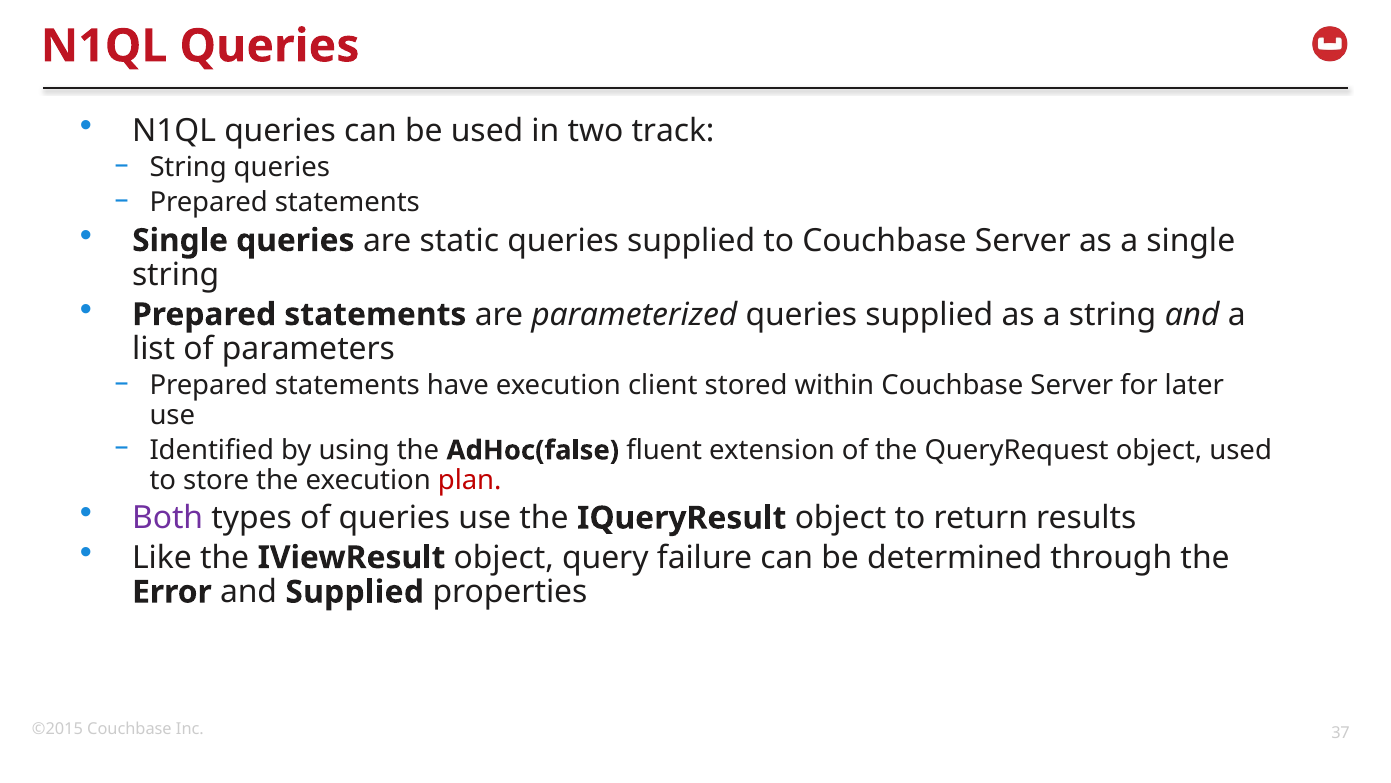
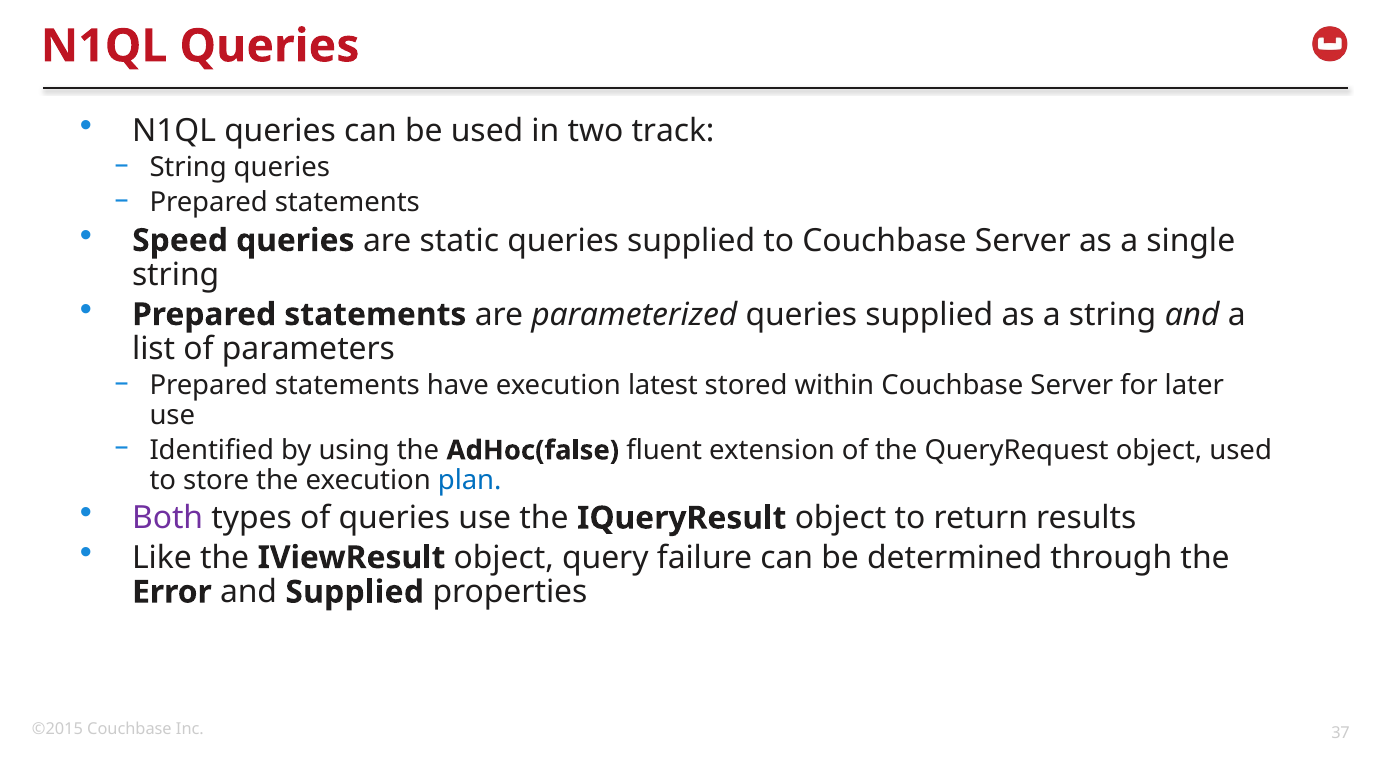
Single: Single -> Speed (180, 240)
client: client -> latest (663, 385)
plan colour: red -> blue (470, 480)
